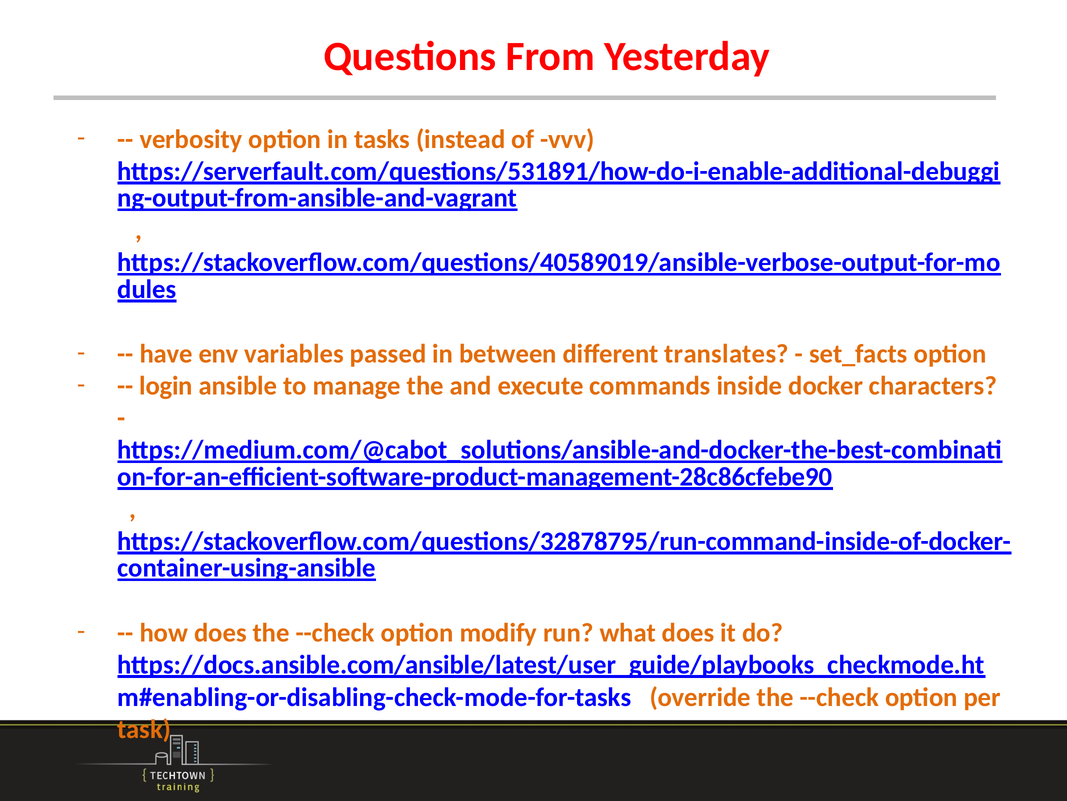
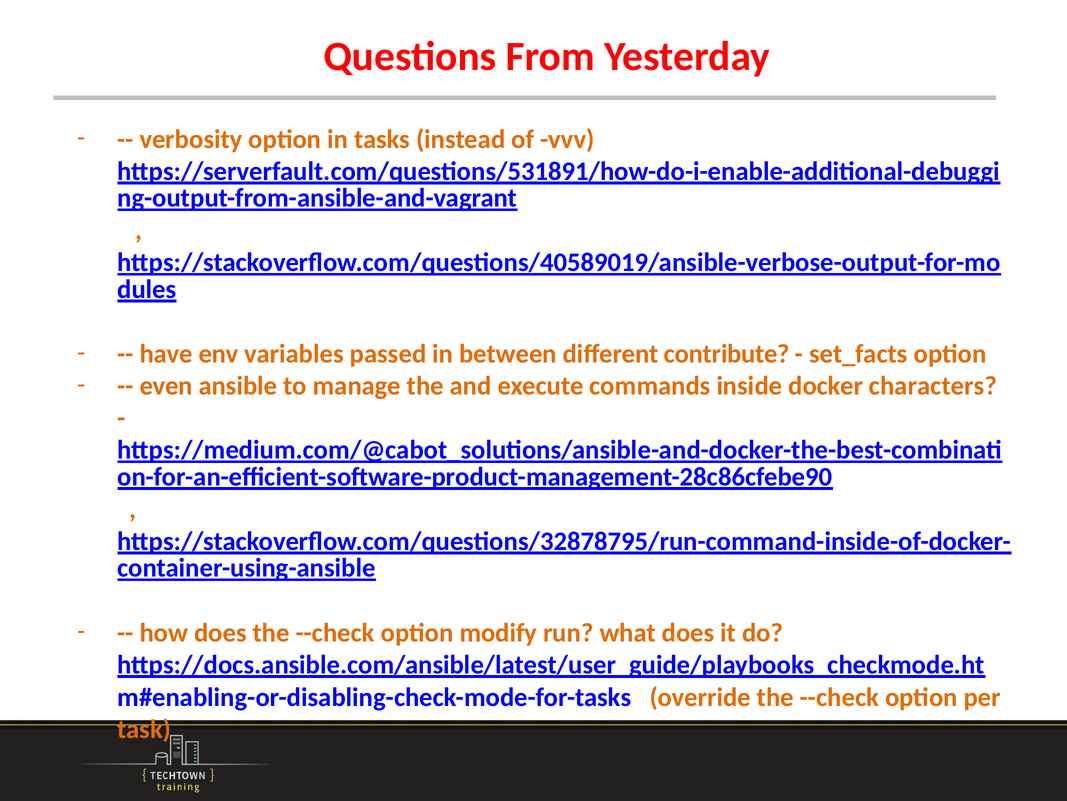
translates: translates -> contribute (727, 354)
login: login -> even (166, 386)
